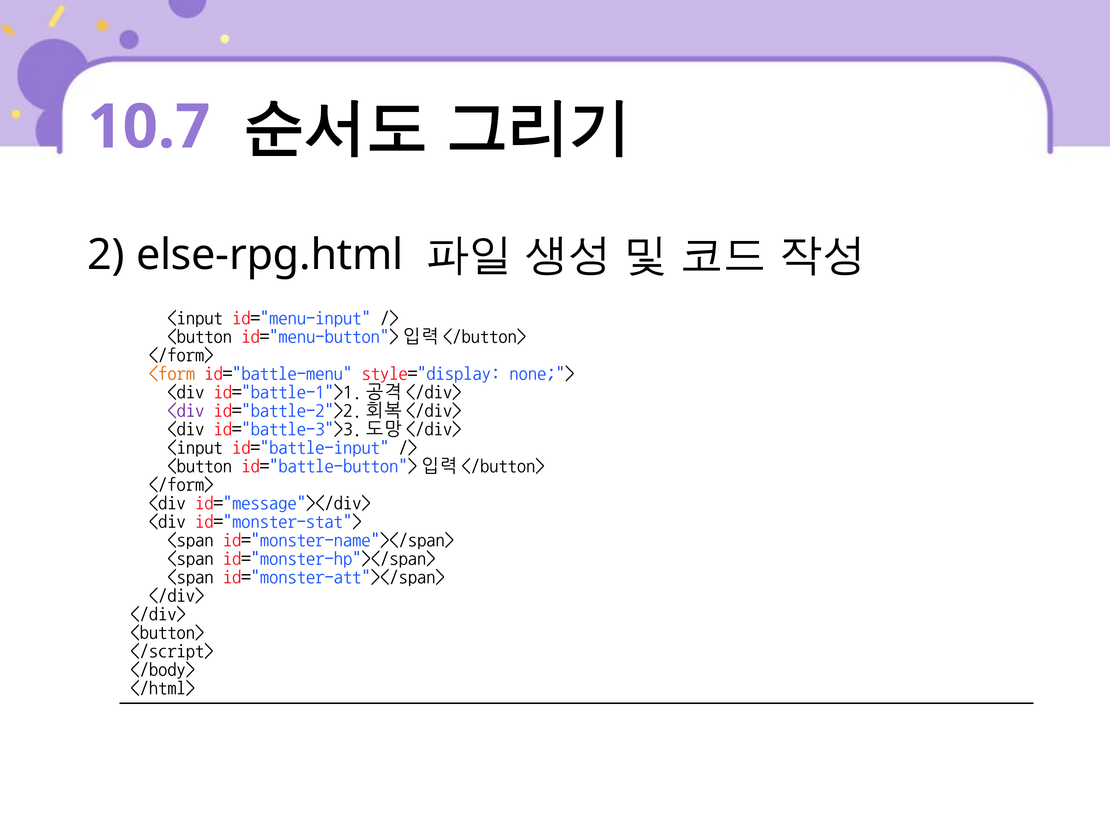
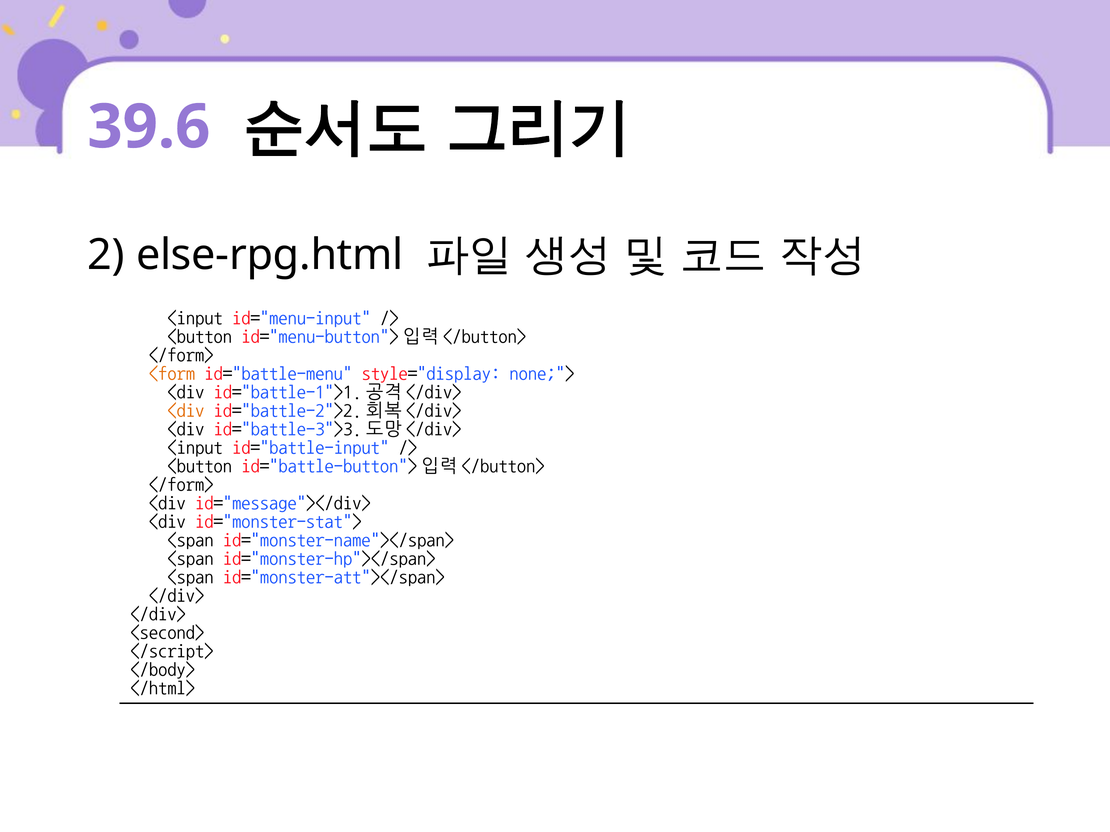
10.7: 10.7 -> 39.6 (149, 127)
<div colour: purple -> orange (186, 410)
<button>: <button> -> <second> (167, 633)
